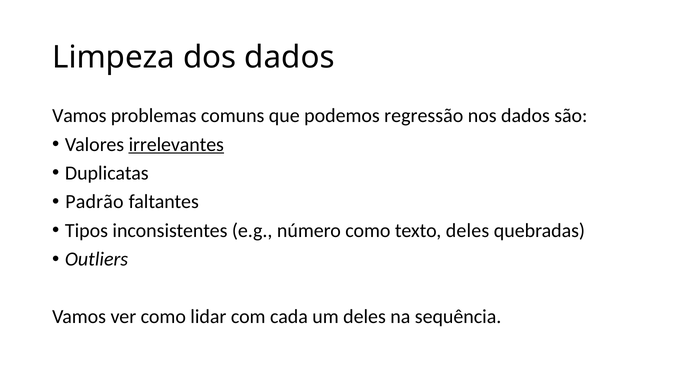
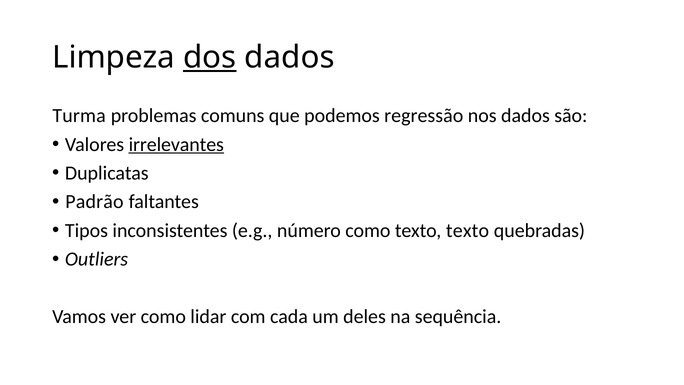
dos underline: none -> present (210, 57)
Vamos: Vamos -> Turma (79, 116)
texto deles: deles -> texto (467, 230)
